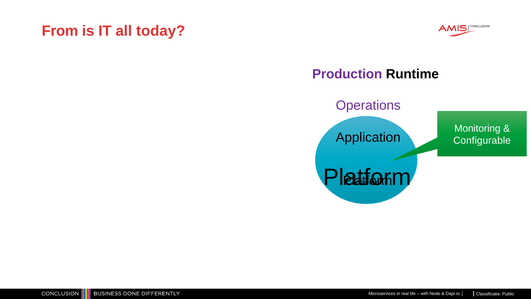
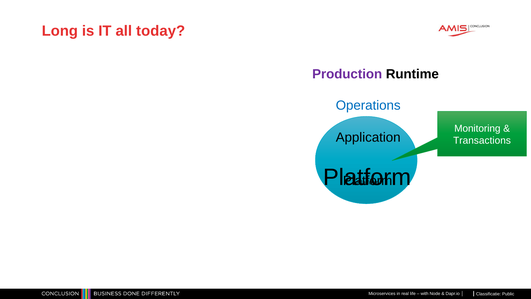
From: From -> Long (60, 31)
Operations colour: purple -> blue (368, 105)
Configurable: Configurable -> Transactions (482, 140)
